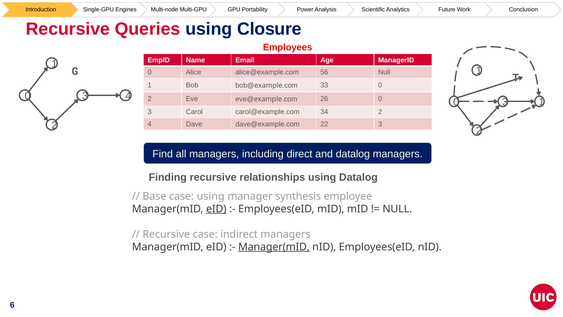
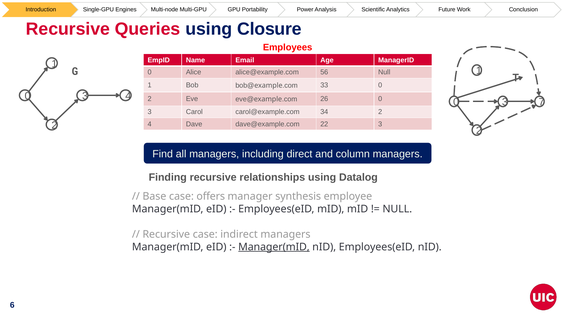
3 1: 1 -> 7 (542, 102)
and datalog: datalog -> column (353, 154)
case using: using -> offers (211, 196)
eID underline: present -> none (216, 209)
